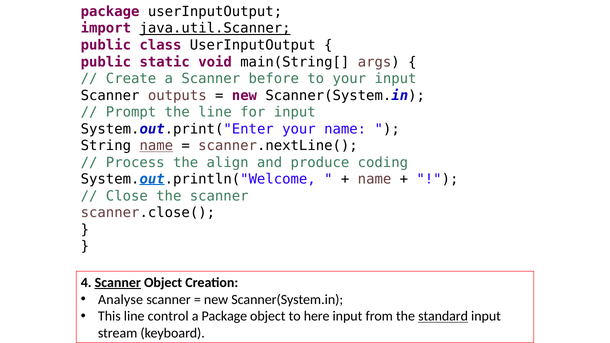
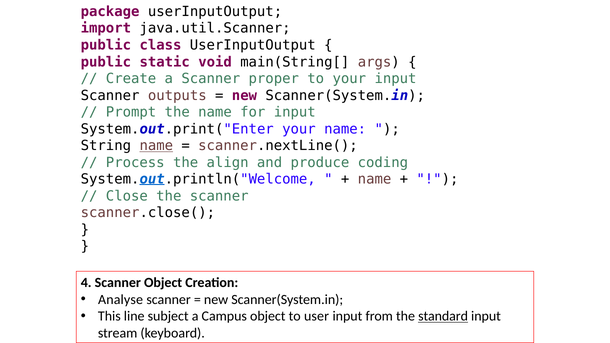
java.util.Scanner underline: present -> none (215, 28)
before: before -> proper (274, 79)
the line: line -> name (215, 112)
Scanner underline: present -> none (118, 283)
control: control -> subject (168, 316)
a Package: Package -> Campus (224, 316)
here: here -> user (317, 316)
